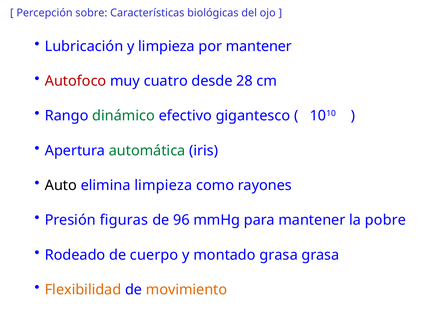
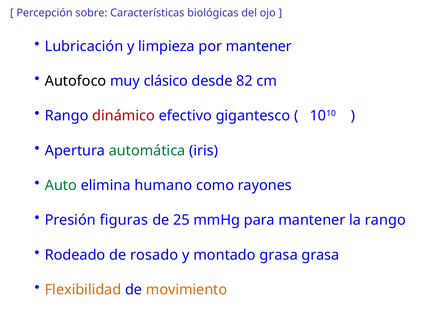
Autofoco colour: red -> black (76, 81)
cuatro: cuatro -> clásico (166, 81)
28: 28 -> 82 (245, 81)
dinámico colour: green -> red (124, 116)
Auto colour: black -> green (61, 185)
elimina limpieza: limpieza -> humano (163, 185)
96: 96 -> 25 (181, 220)
la pobre: pobre -> rango (385, 220)
cuerpo: cuerpo -> rosado (154, 255)
